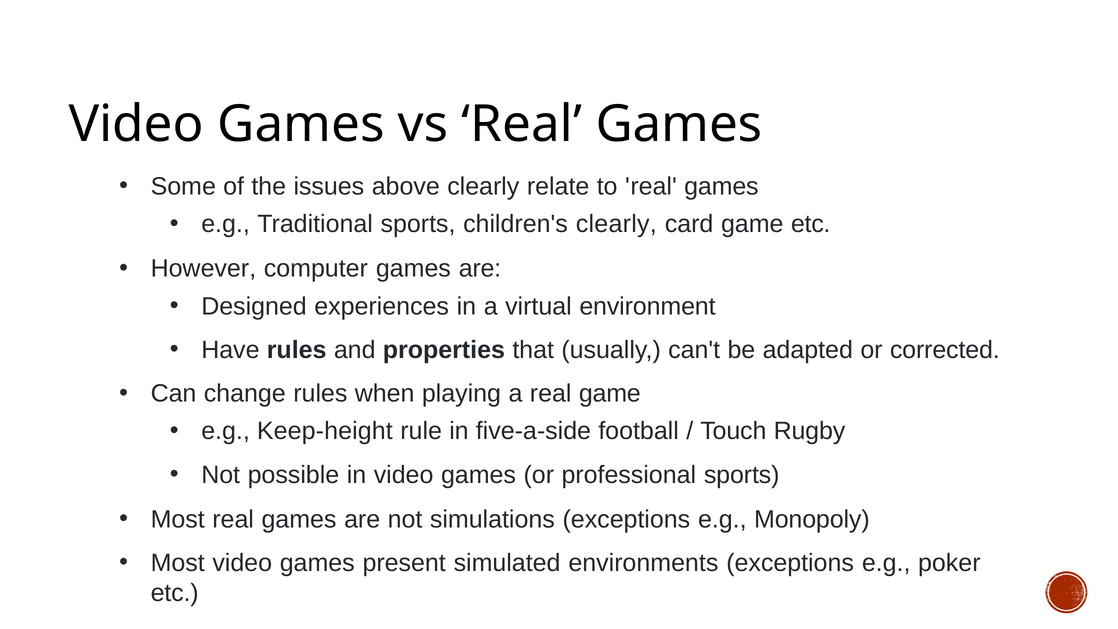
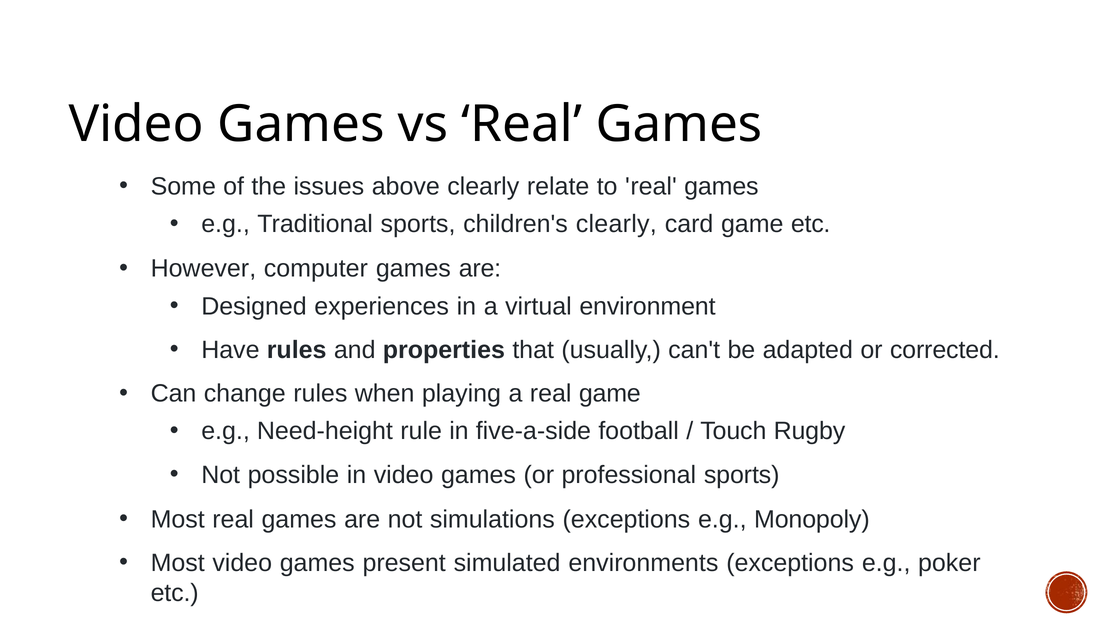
Keep-height: Keep-height -> Need-height (325, 431)
